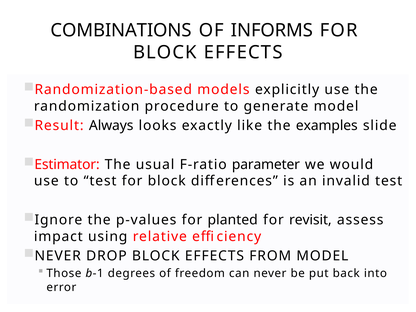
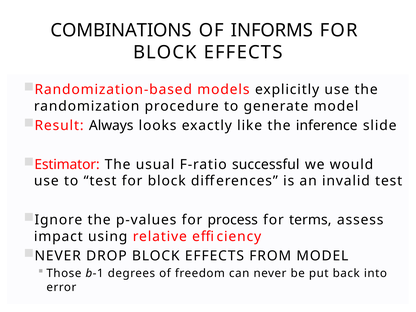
examples: examples -> inference (327, 126)
parameter: parameter -> successful (266, 164)
planted: planted -> process (233, 220)
revisit: revisit -> terms (310, 220)
